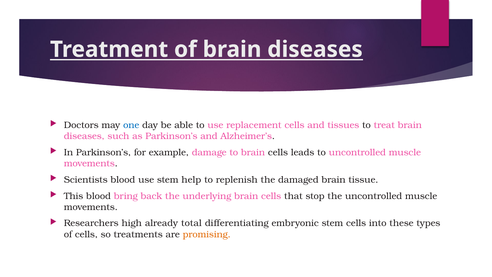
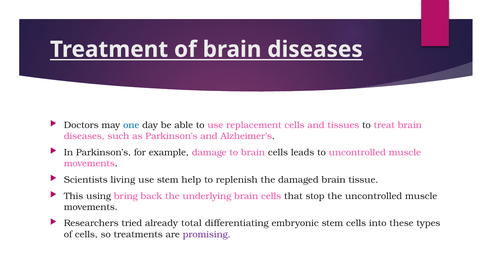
Scientists blood: blood -> living (123, 180)
This blood: blood -> using (99, 196)
high: high -> tried (132, 223)
promising colour: orange -> purple (207, 234)
